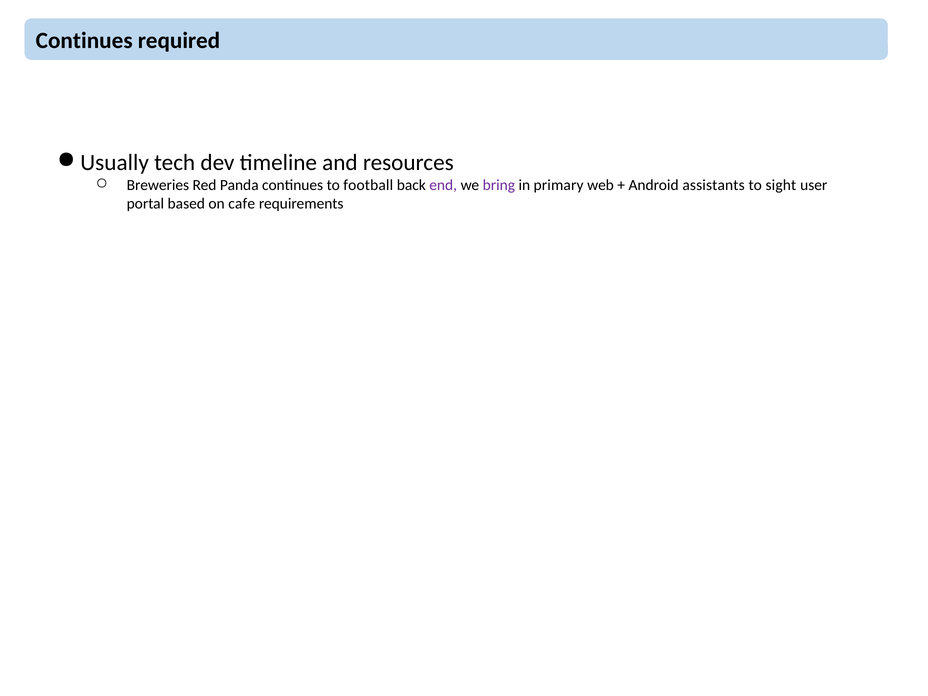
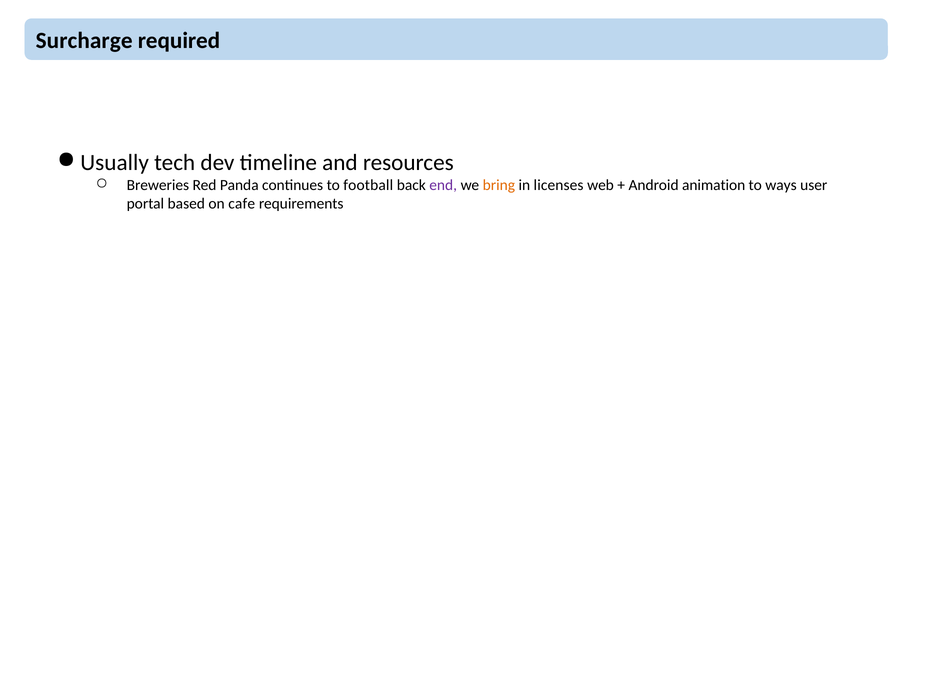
Continues: Continues -> Surcharge (84, 41)
bring colour: purple -> orange (499, 185)
primary: primary -> licenses (559, 185)
assistants: assistants -> animation (714, 185)
sight: sight -> ways (781, 185)
